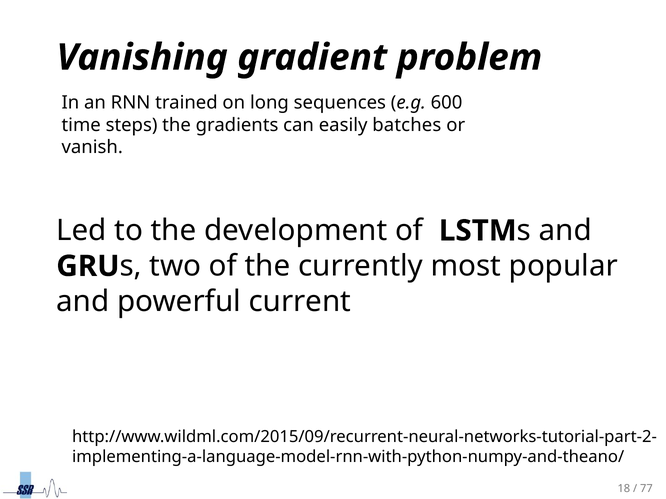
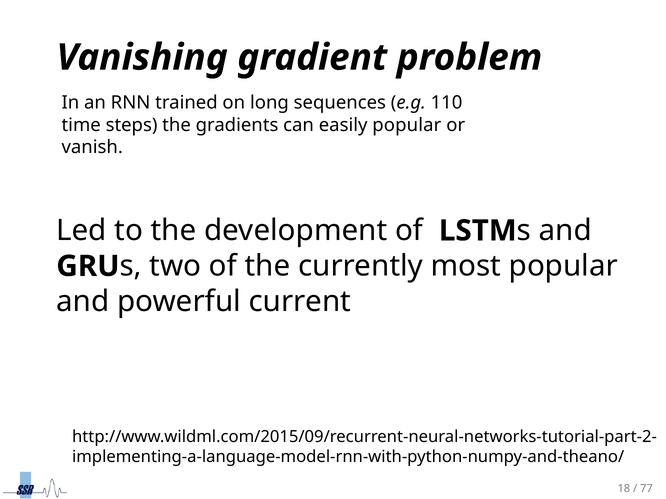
600: 600 -> 110 (447, 103)
easily batches: batches -> popular (407, 125)
